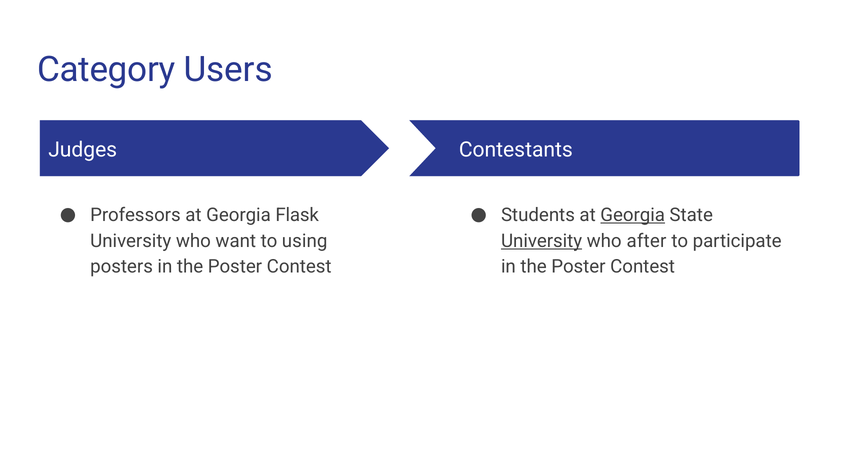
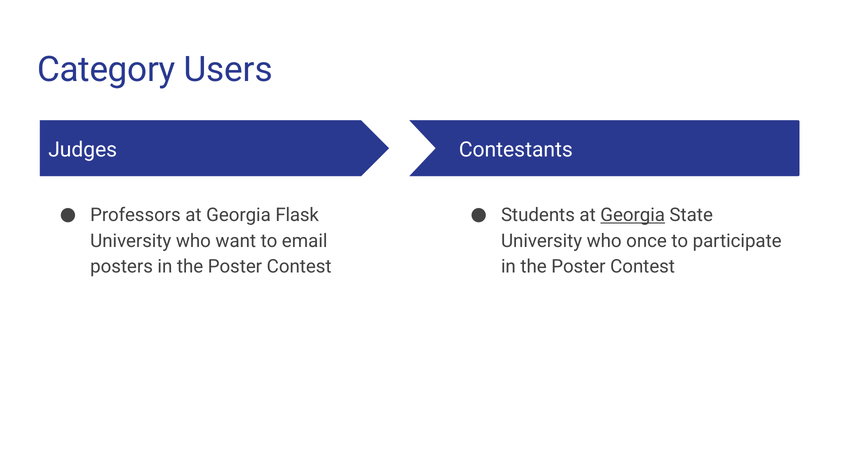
using: using -> email (305, 241)
University underline: present -> none (542, 241)
after: after -> once (647, 241)
